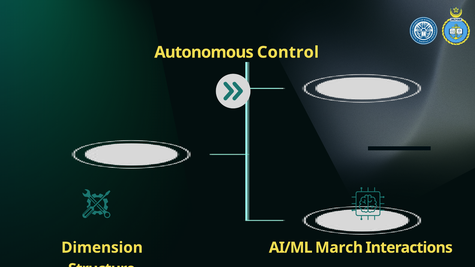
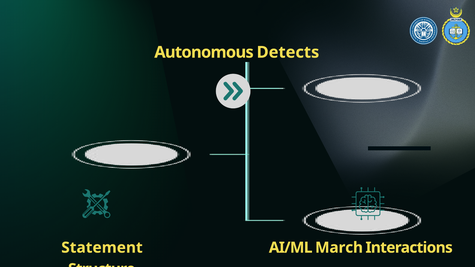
Control: Control -> Detects (288, 52)
Dimension: Dimension -> Statement (102, 248)
